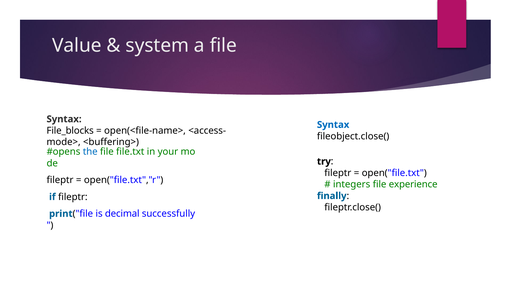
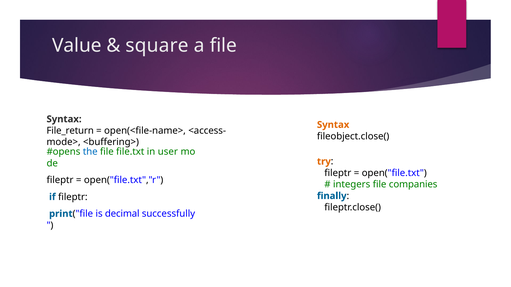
system: system -> square (157, 45)
Syntax colour: blue -> orange (333, 125)
File_blocks: File_blocks -> File_return (70, 131)
your: your -> user (168, 152)
try colour: black -> orange (324, 162)
experience: experience -> companies (413, 185)
